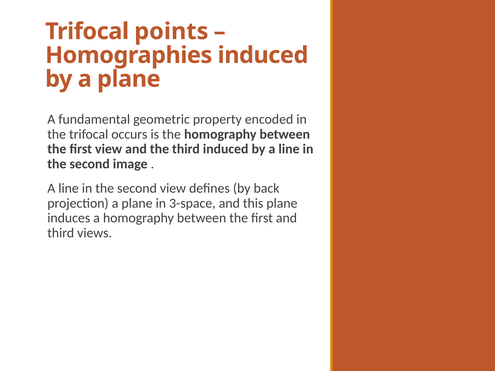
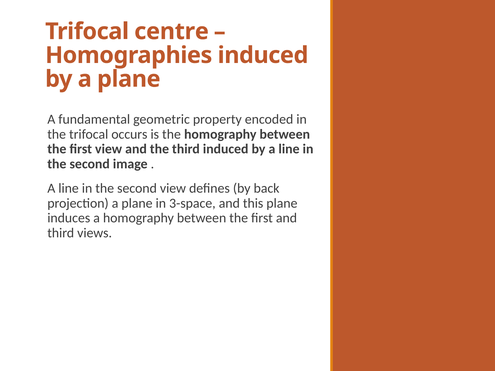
points: points -> centre (172, 31)
